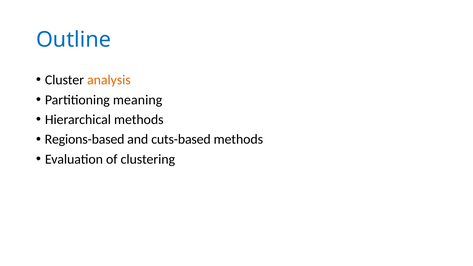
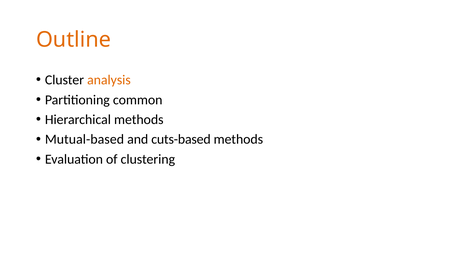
Outline colour: blue -> orange (74, 40)
meaning: meaning -> common (138, 100)
Regions-based: Regions-based -> Mutual-based (84, 139)
